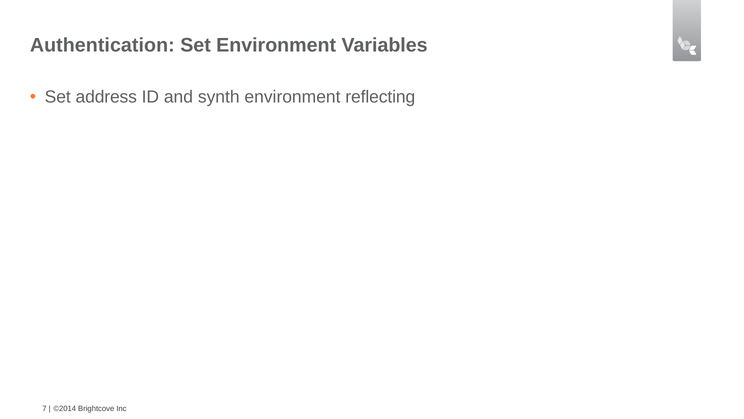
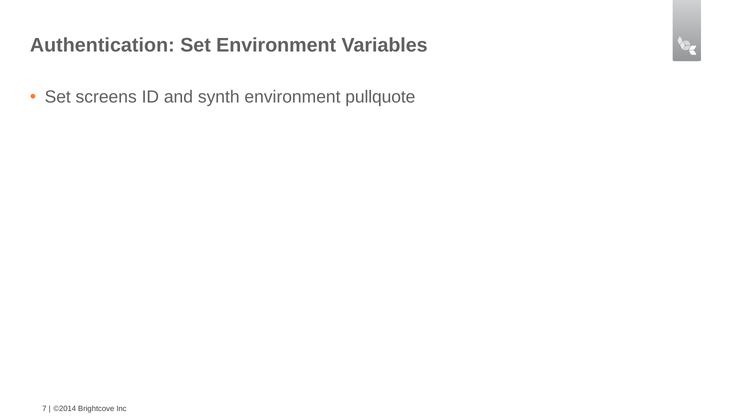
address: address -> screens (106, 97)
reflecting: reflecting -> pullquote (380, 97)
